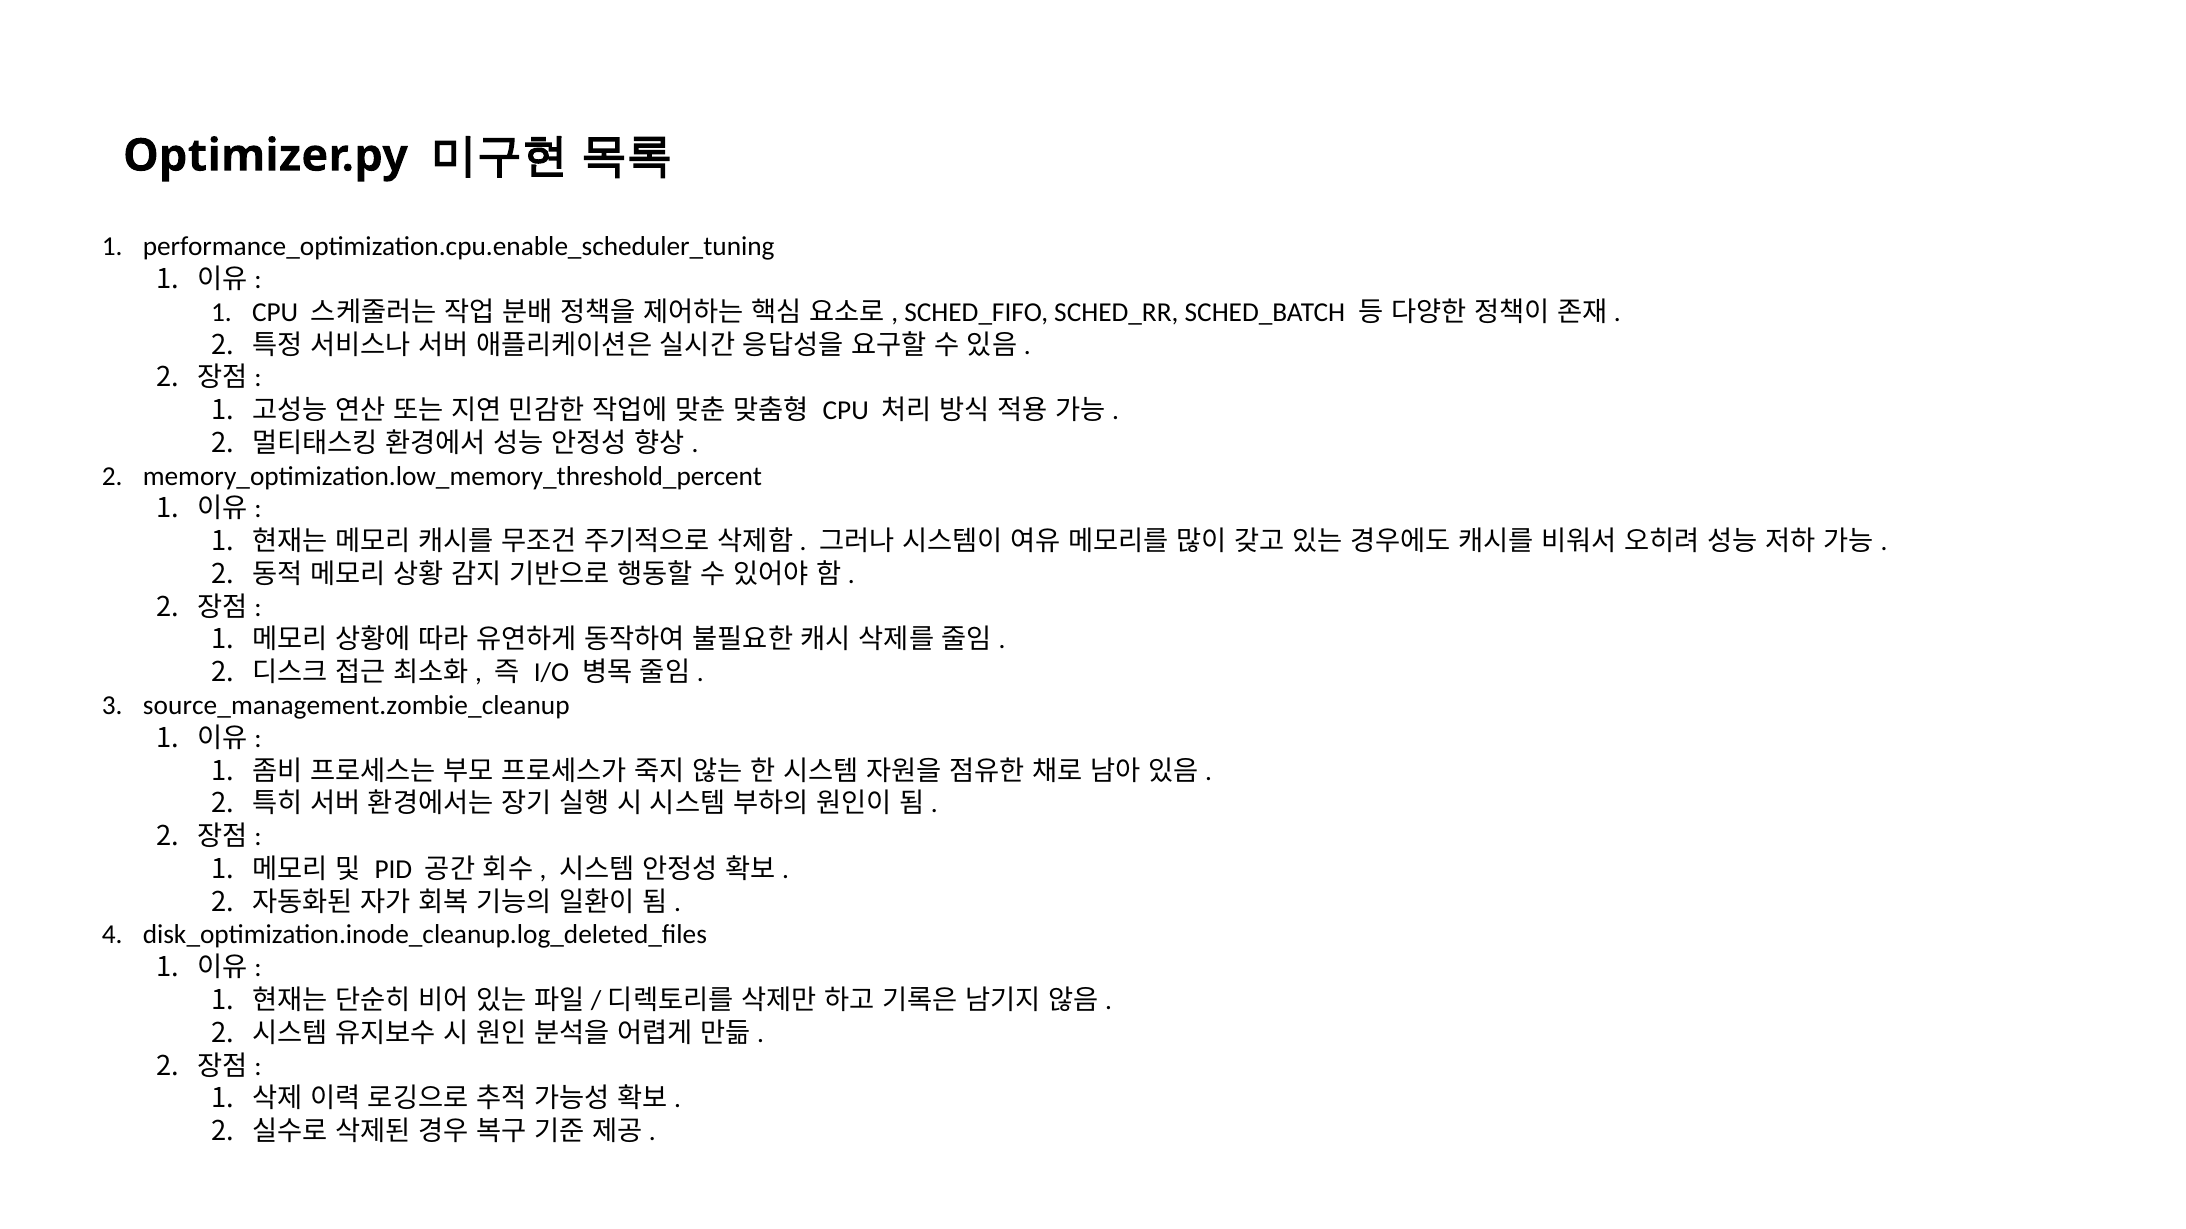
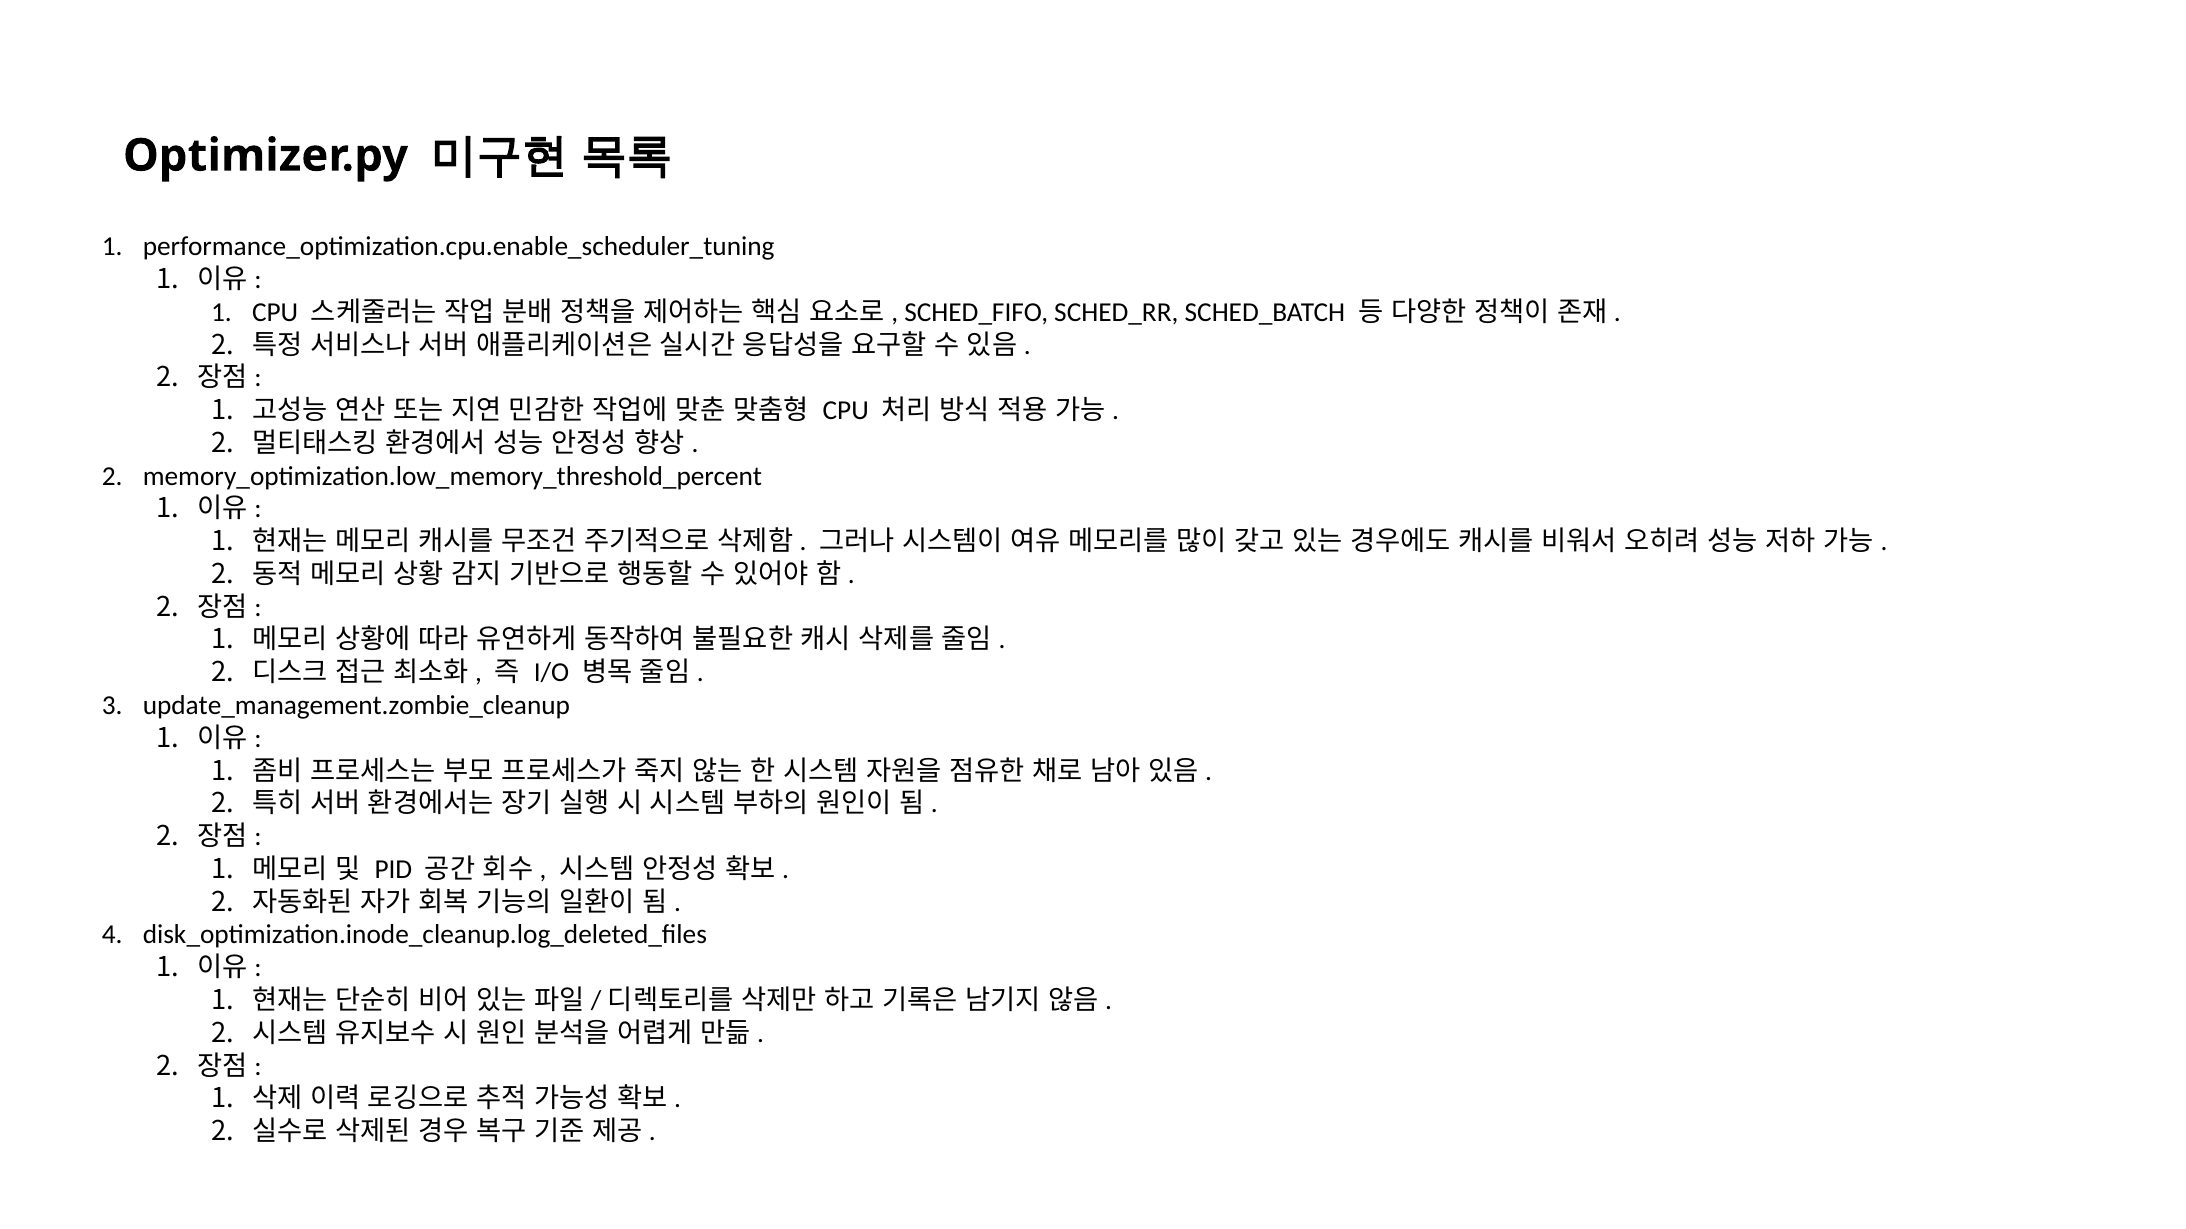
source_management.zombie_cleanup: source_management.zombie_cleanup -> update_management.zombie_cleanup (356, 706)
